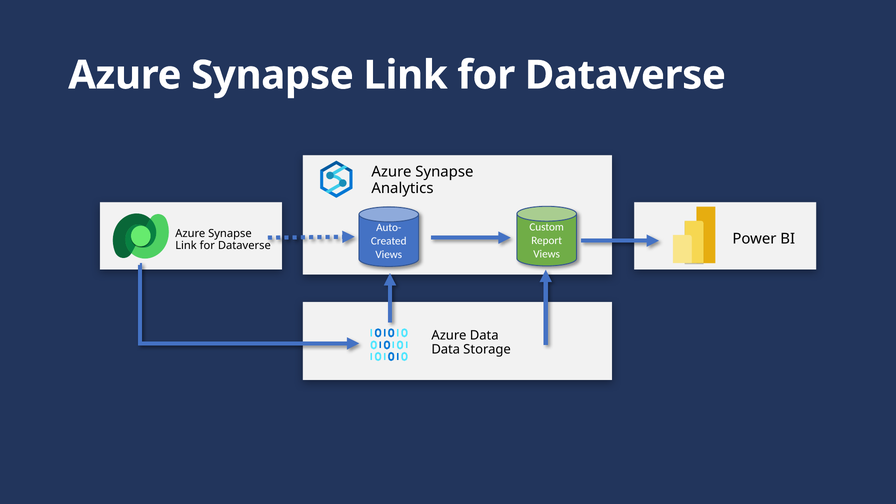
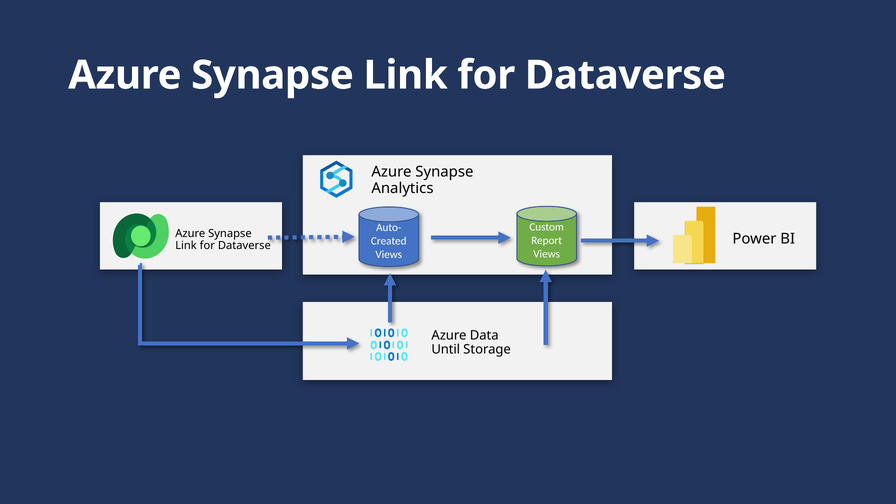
Data: Data -> Until (446, 350)
